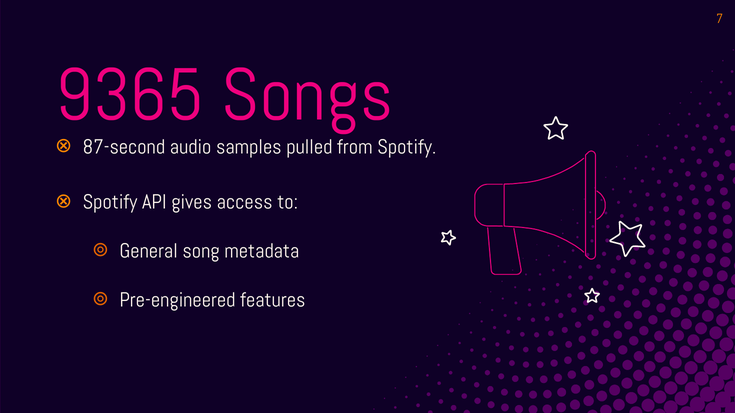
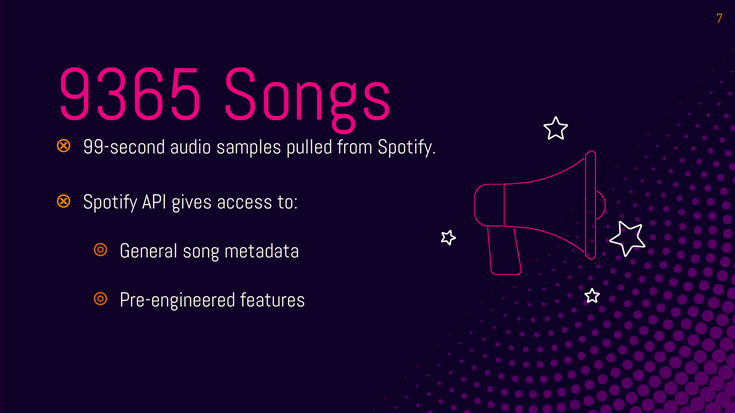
87-second: 87-second -> 99-second (124, 147)
